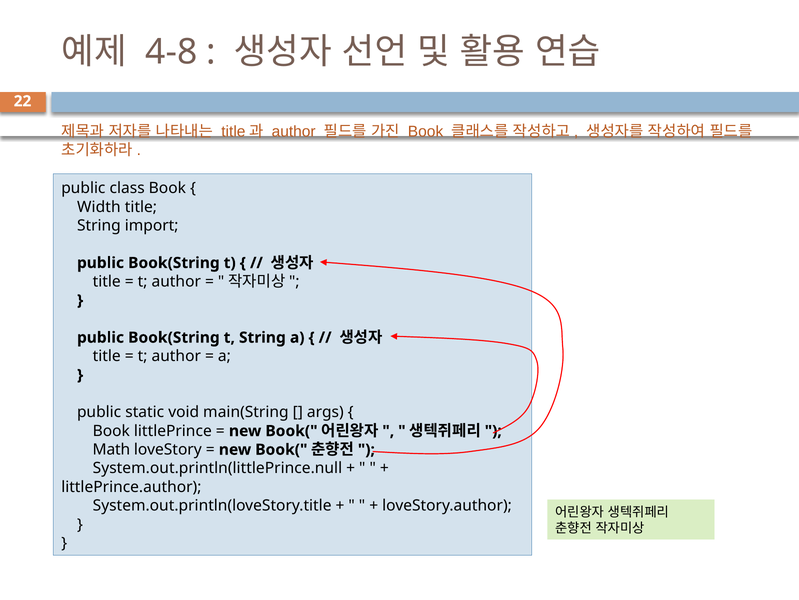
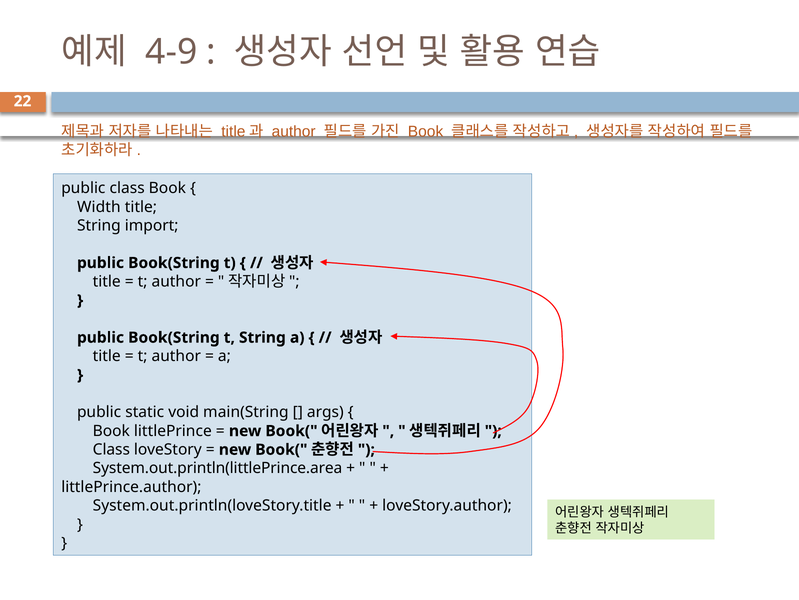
4-8: 4-8 -> 4-9 (171, 52)
Math: Math -> Class (111, 449)
System.out.println(littlePrince.null: System.out.println(littlePrince.null -> System.out.println(littlePrince.area (218, 468)
